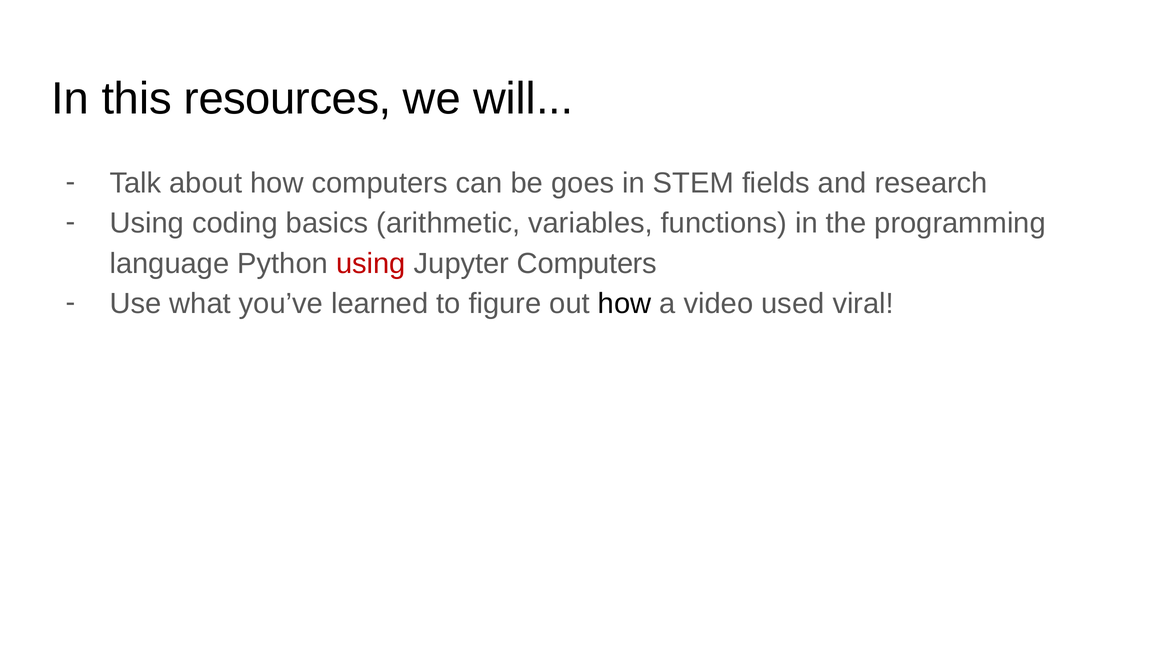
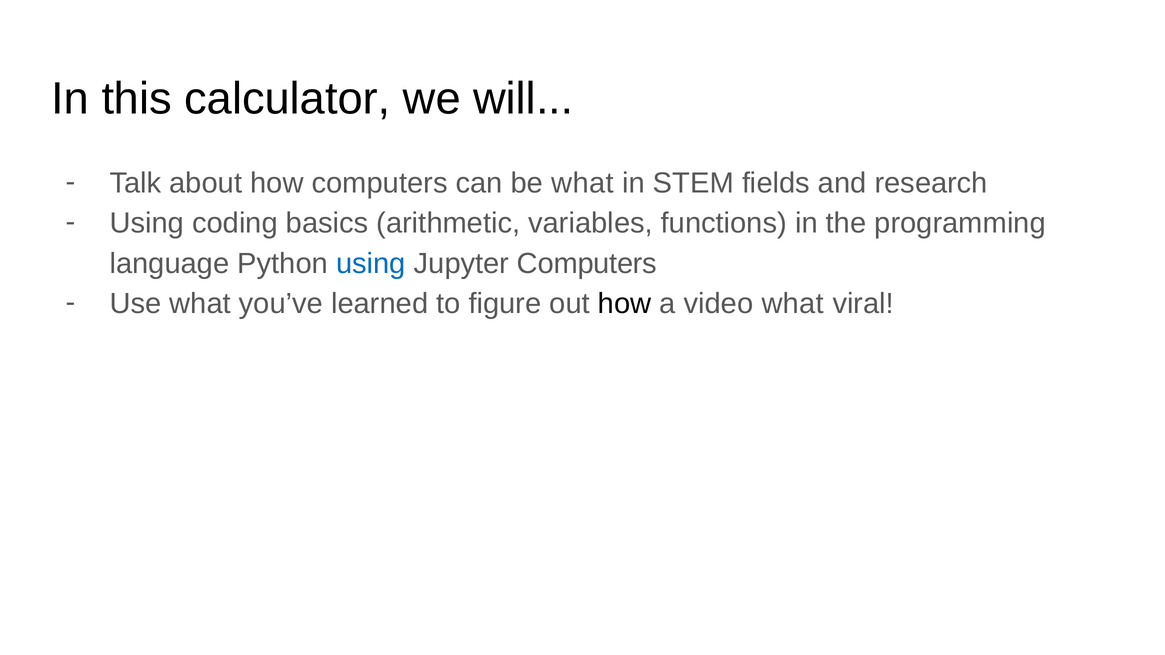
resources: resources -> calculator (287, 99)
be goes: goes -> what (583, 183)
using colour: red -> blue (371, 264)
video used: used -> what (793, 304)
